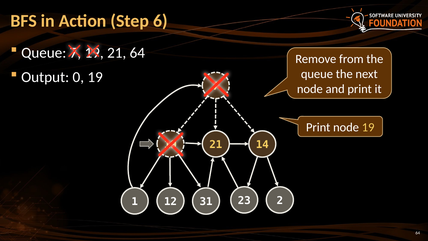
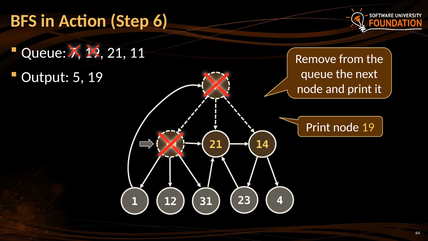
21 64: 64 -> 11 (137, 53)
0: 0 -> 5 (78, 77)
2: 2 -> 4 (280, 201)
